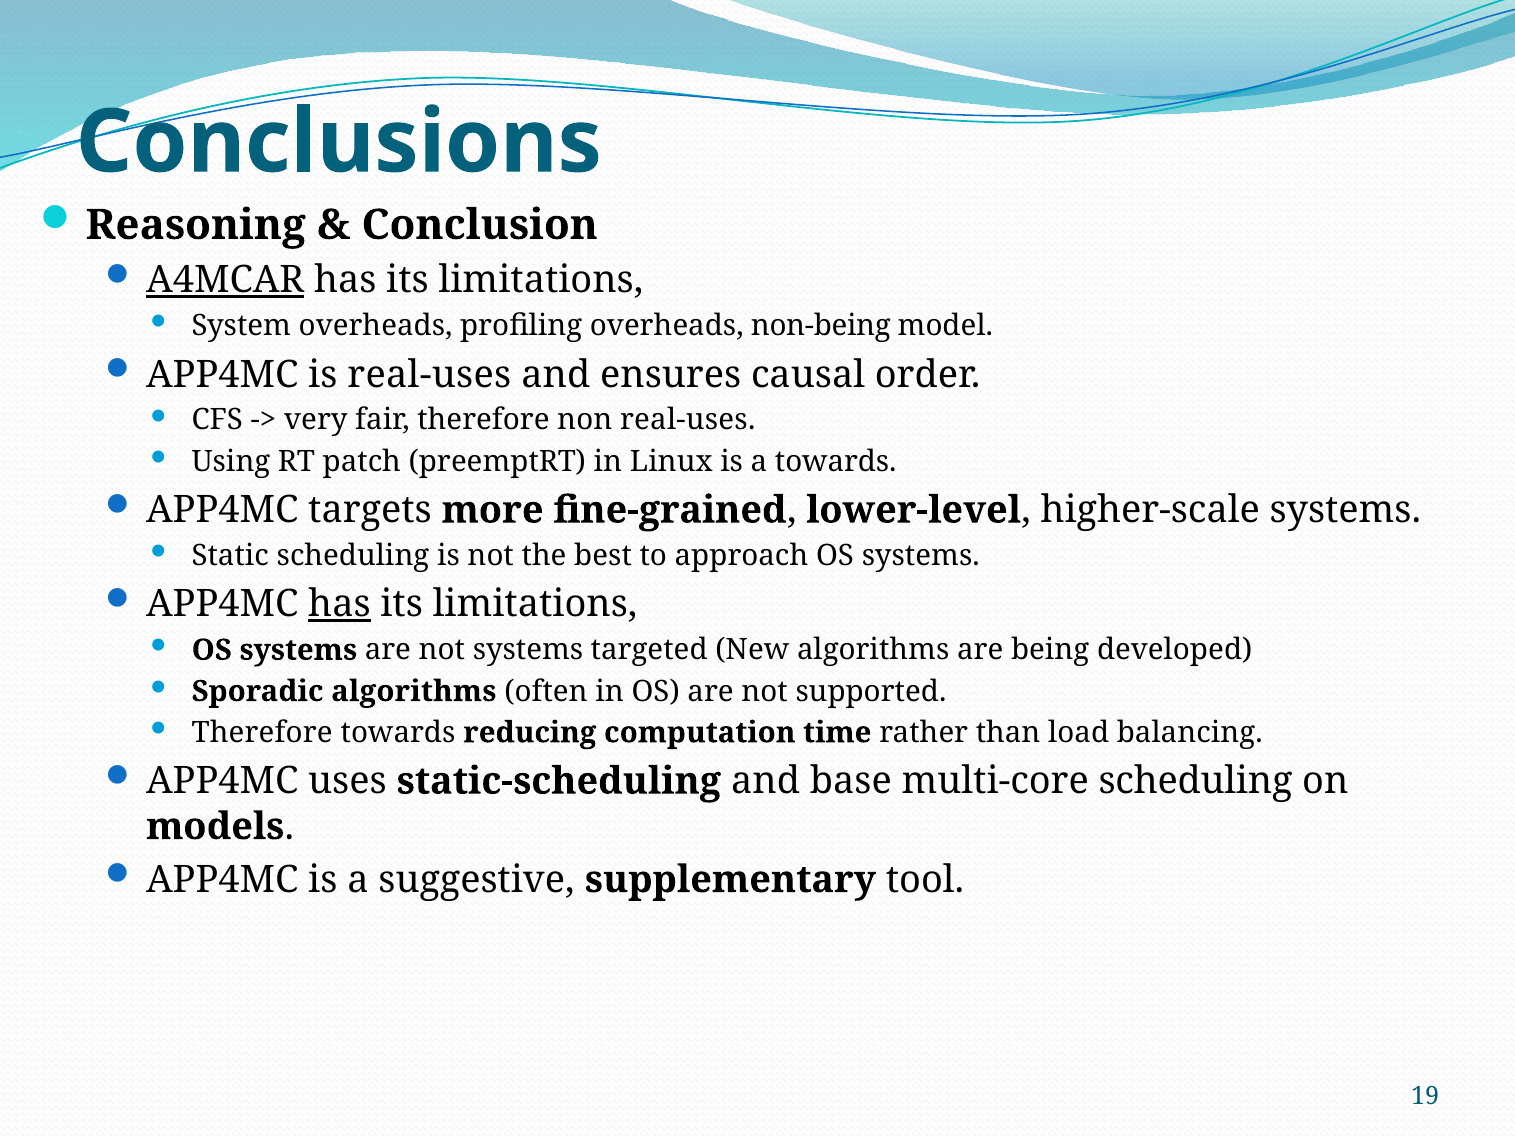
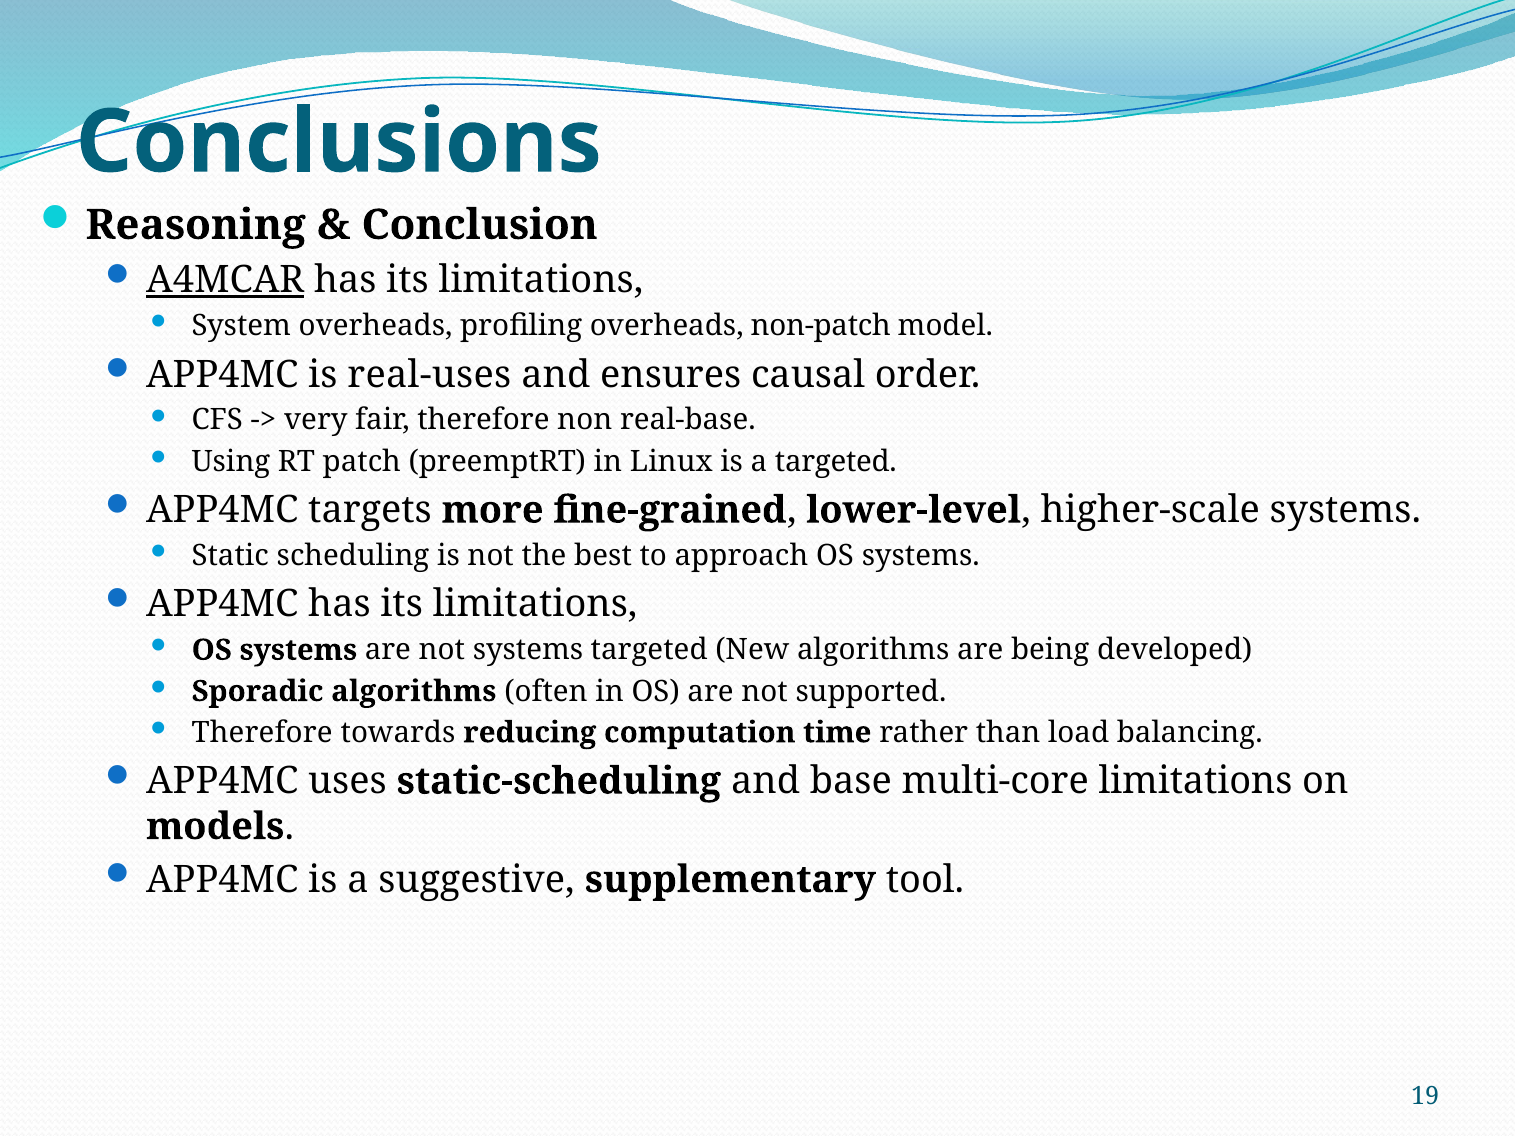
non-being: non-being -> non-patch (821, 326)
non real-uses: real-uses -> real-base (688, 420)
a towards: towards -> targeted (836, 462)
has underline: present -> none (339, 604)
multi-core scheduling: scheduling -> limitations (1195, 781)
